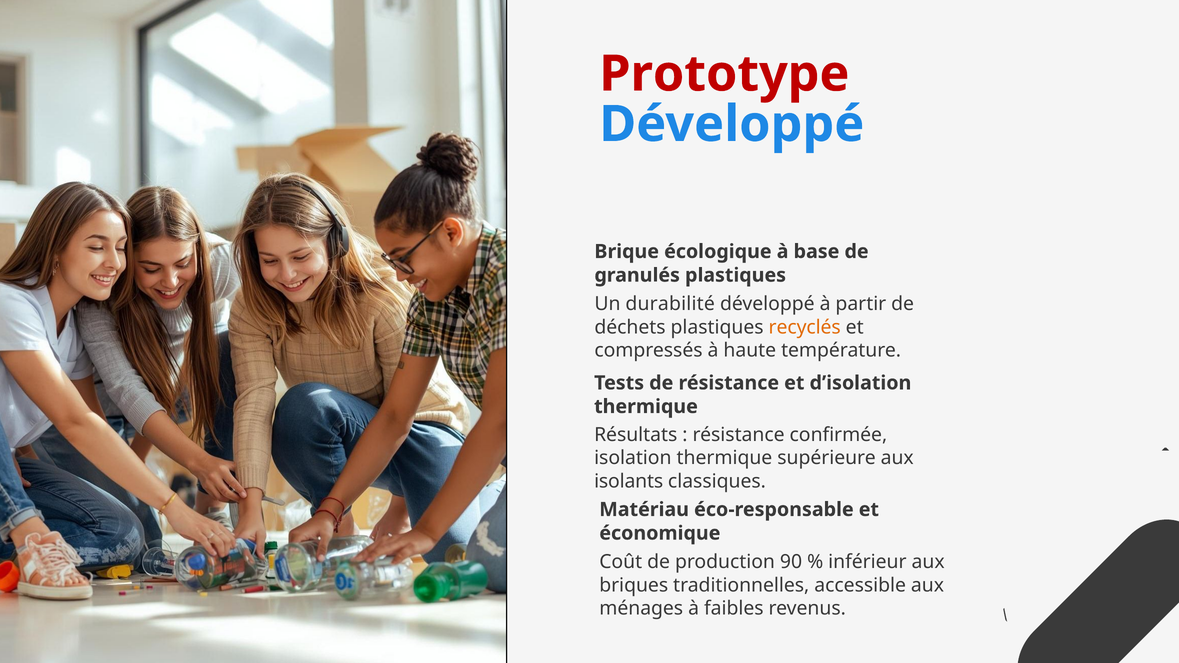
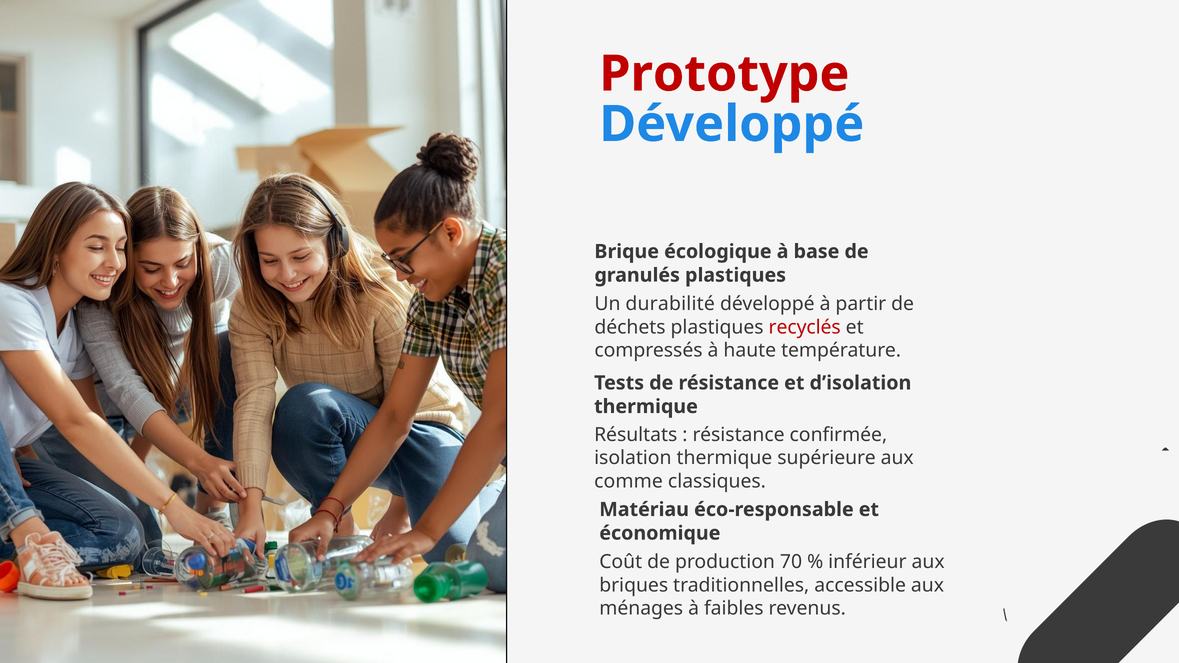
recyclés colour: orange -> red (805, 327)
isolants: isolants -> comme (629, 481)
90: 90 -> 70 (791, 562)
